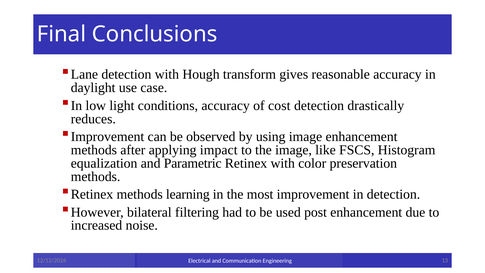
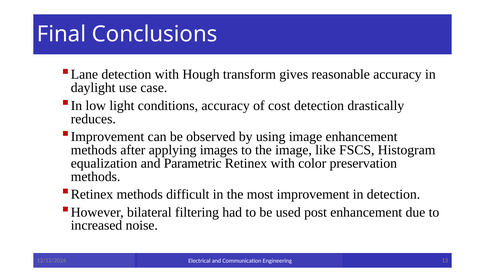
impact: impact -> images (219, 150)
learning: learning -> difficult (188, 194)
